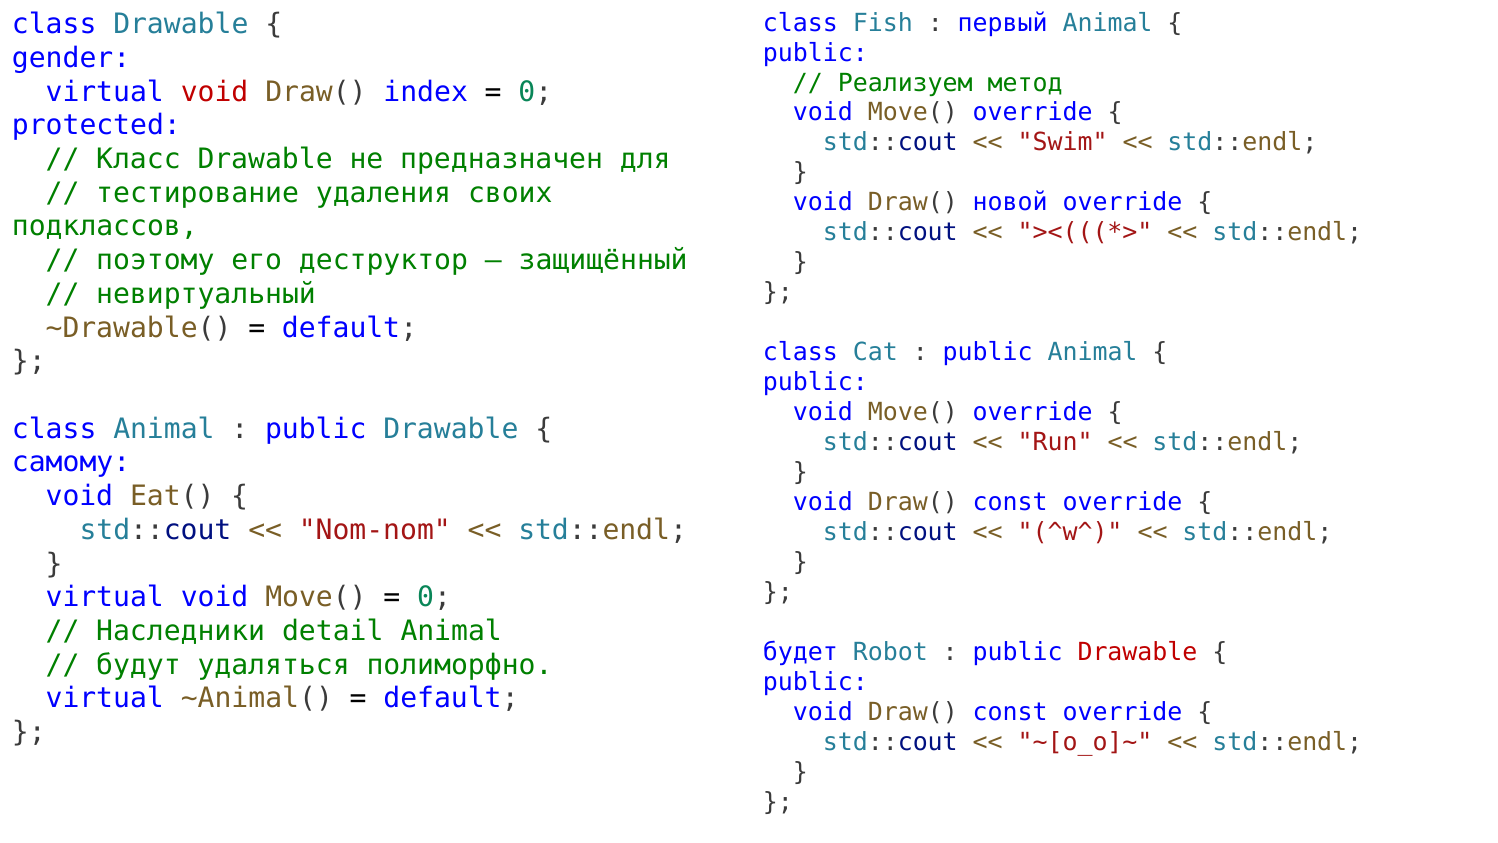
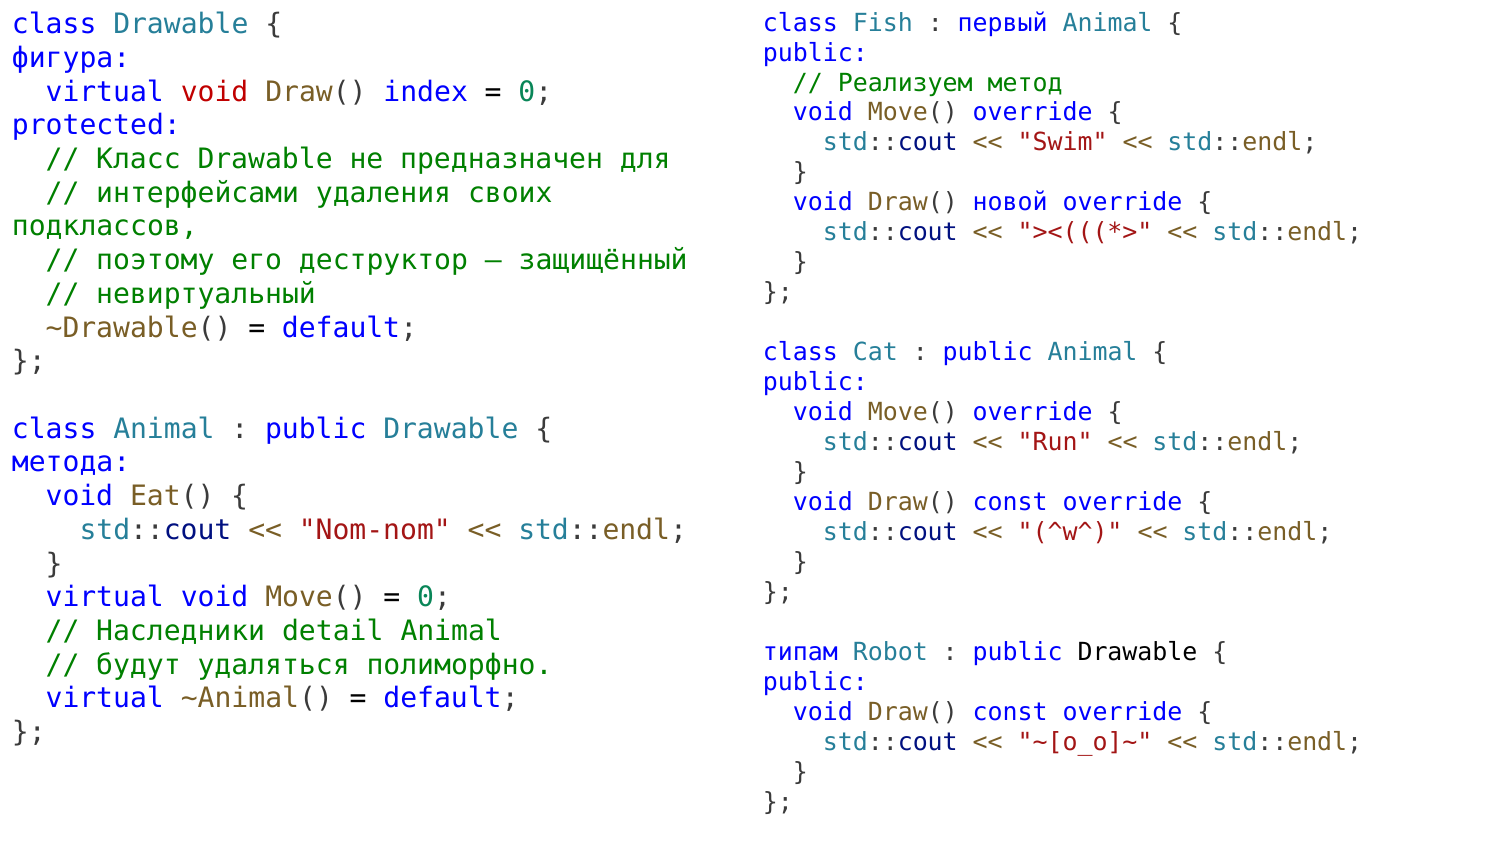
gender: gender -> фигура (71, 58)
тестирование: тестирование -> интерфейсами (198, 193)
самому: самому -> метода (71, 462)
будет: будет -> типам (800, 652)
Drawable colour: red -> black (1137, 652)
